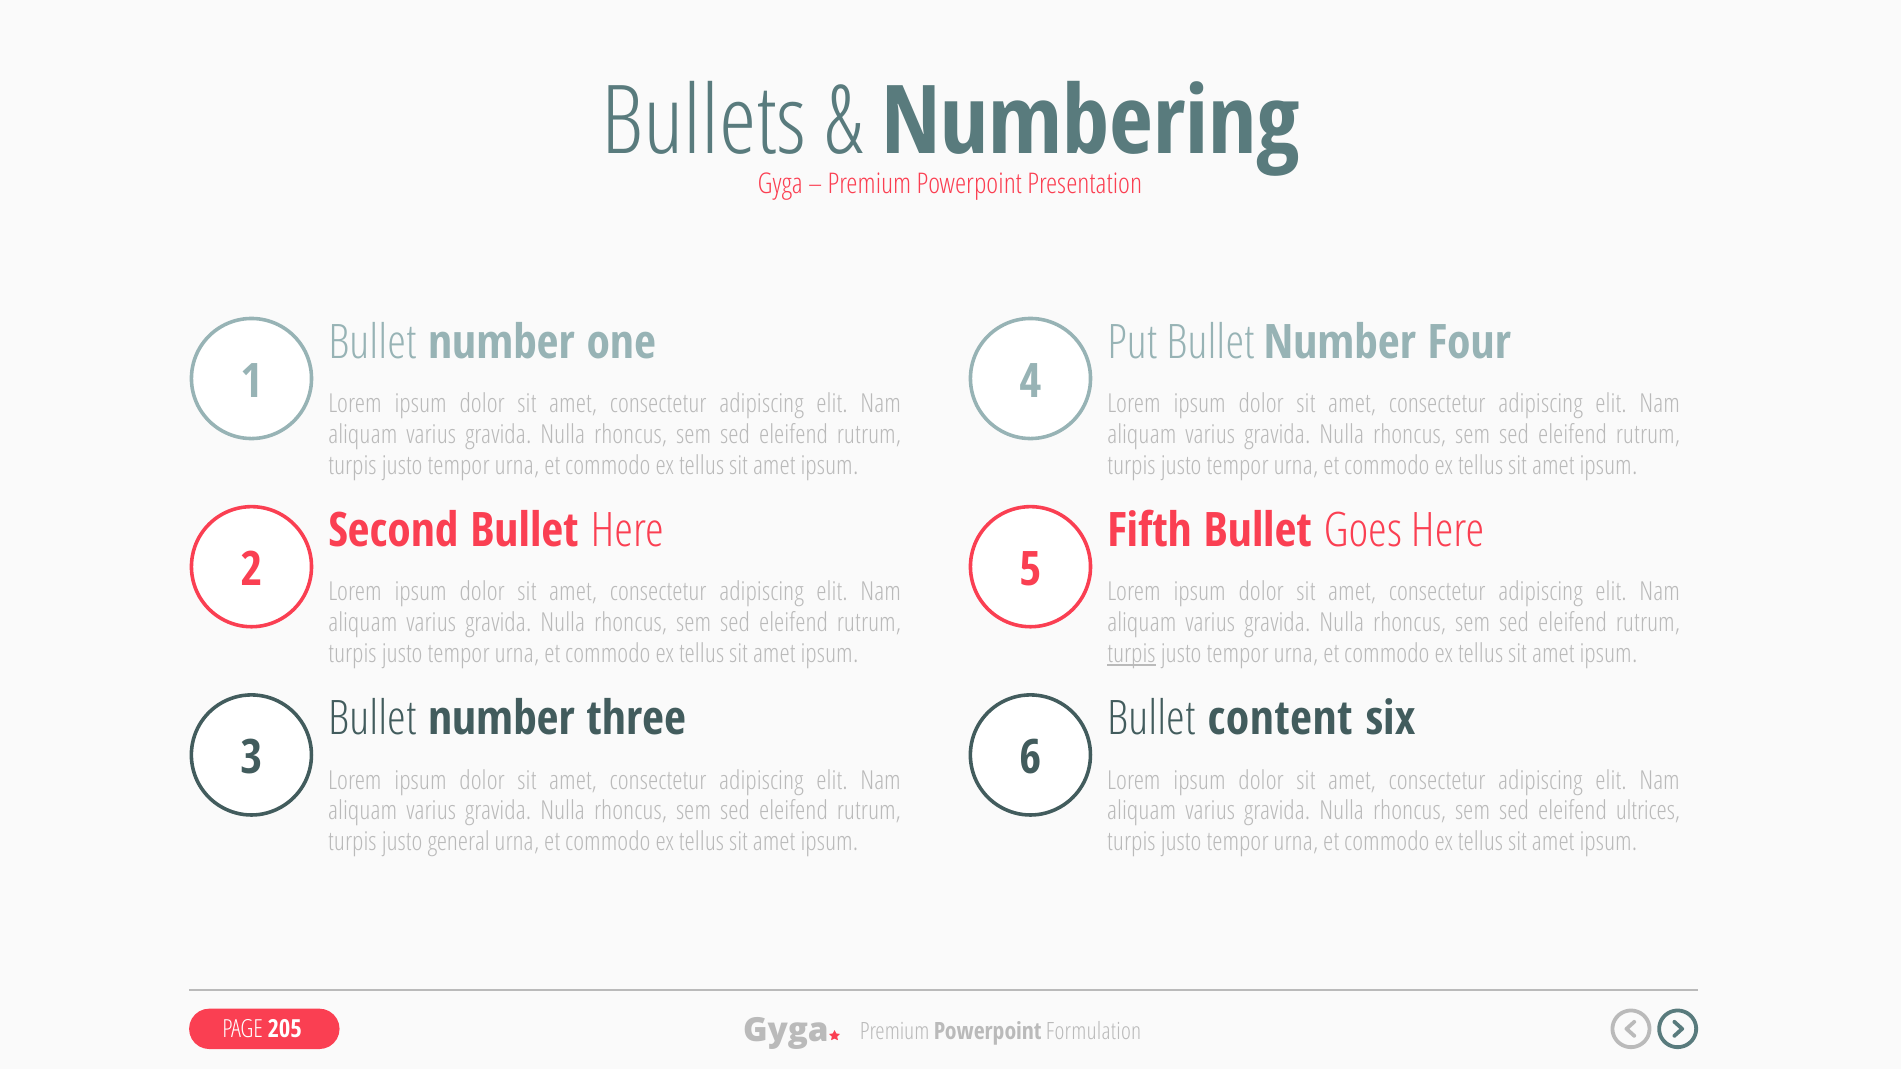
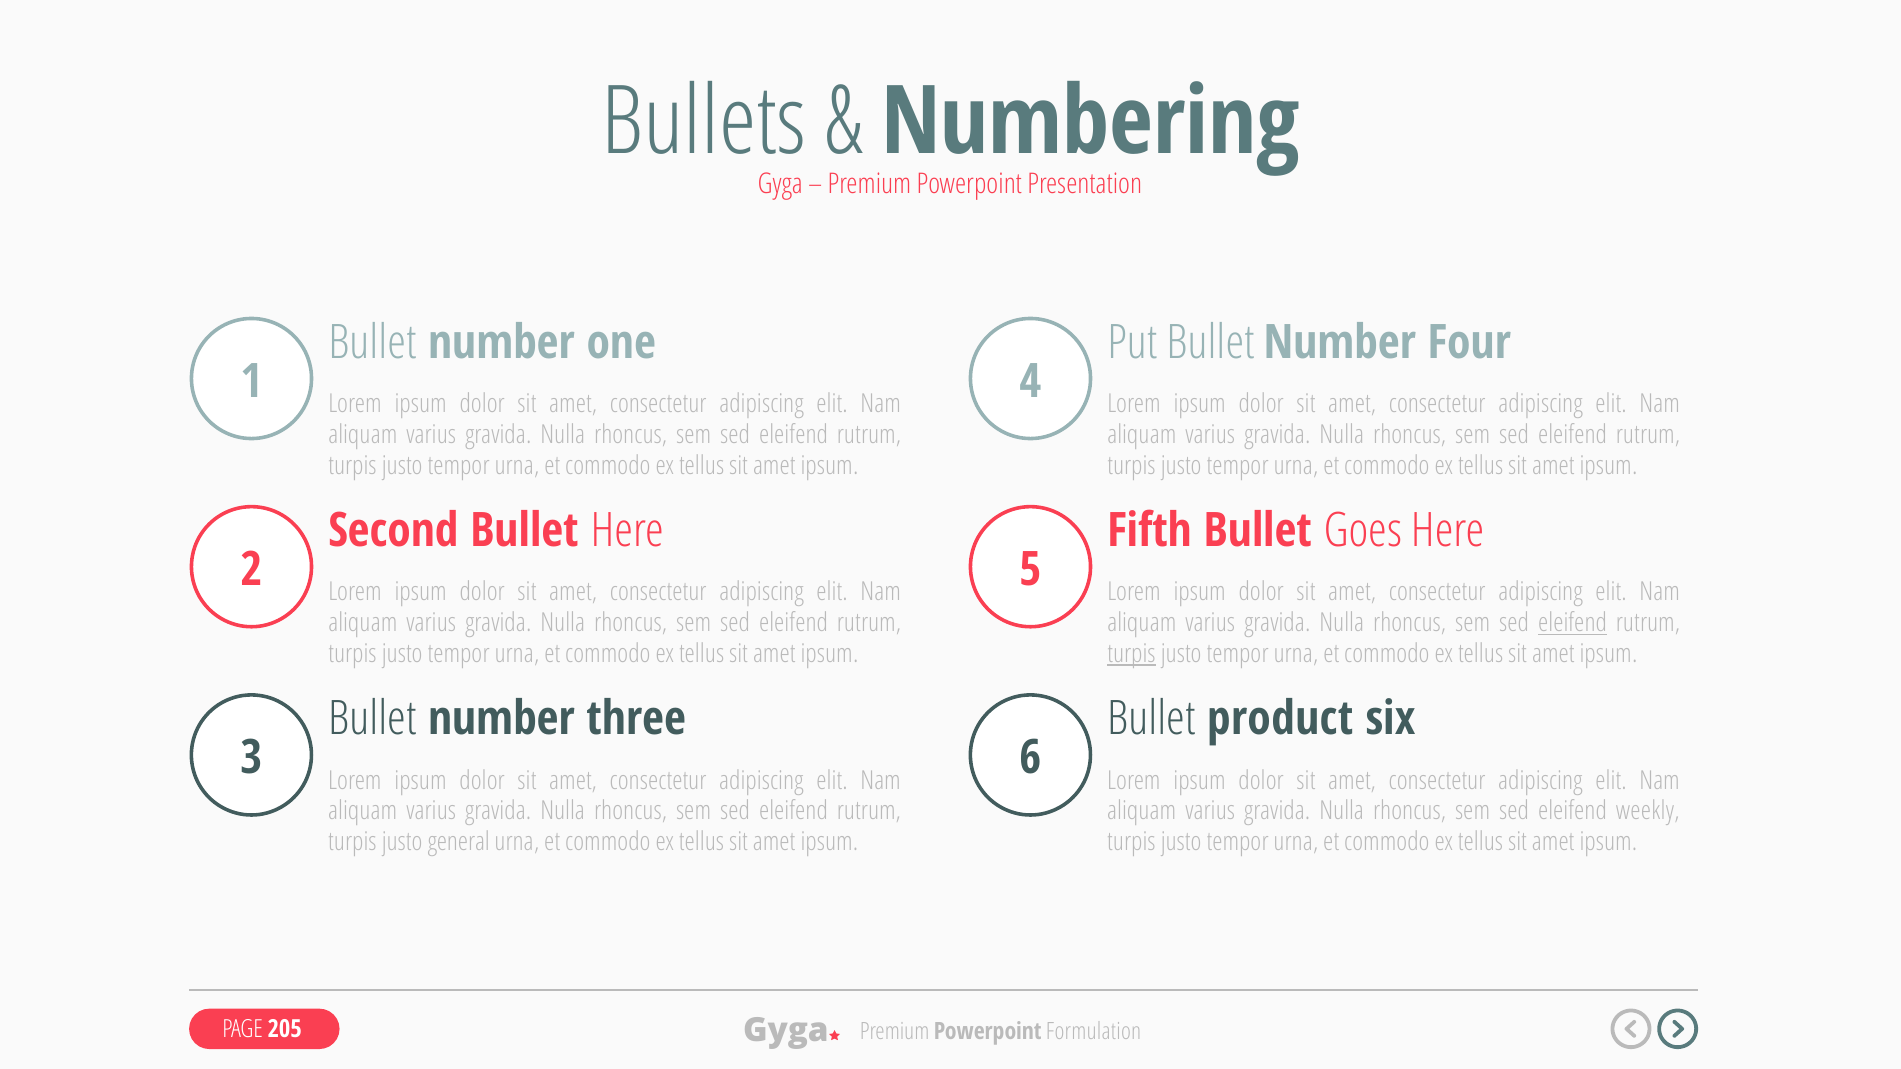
eleifend underline: none -> present (1573, 623)
content: content -> product (1280, 719)
ultrices: ultrices -> weekly (1648, 811)
